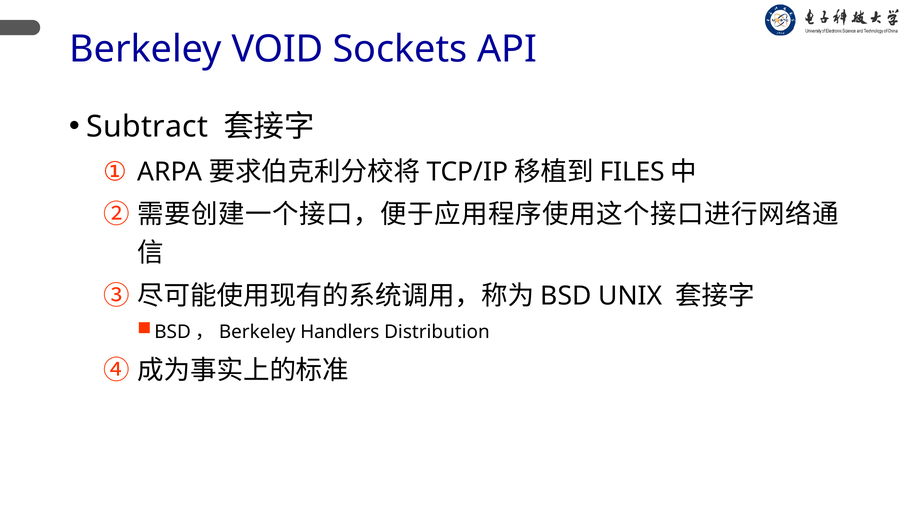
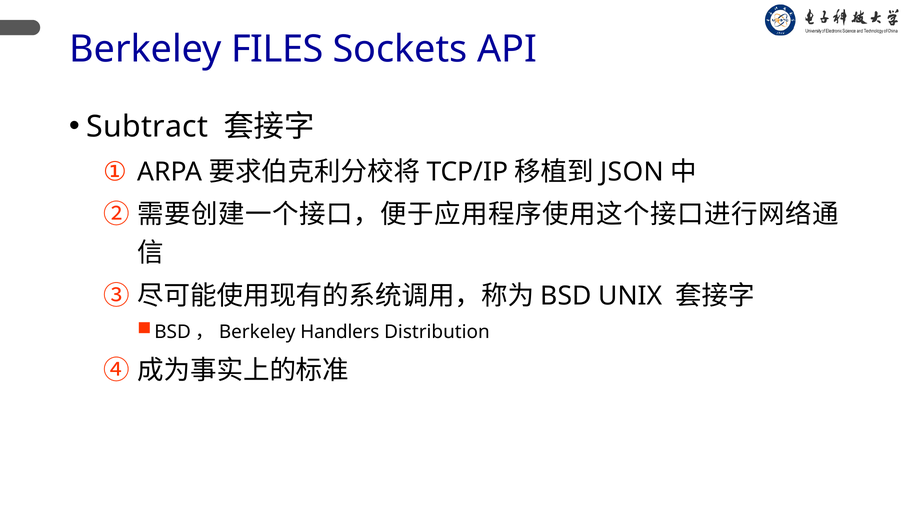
VOID: VOID -> FILES (277, 49)
FILES: FILES -> JSON (632, 172)
